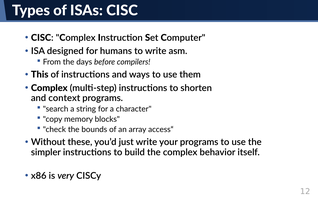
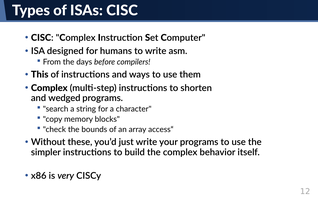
context: context -> wedged (64, 98)
